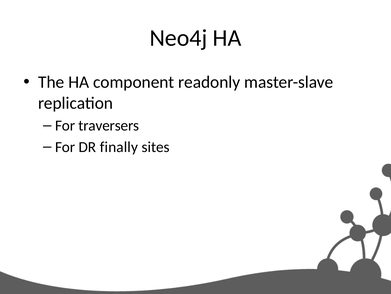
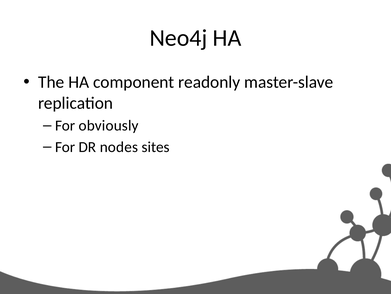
traversers: traversers -> obviously (109, 125)
finally: finally -> nodes (119, 147)
